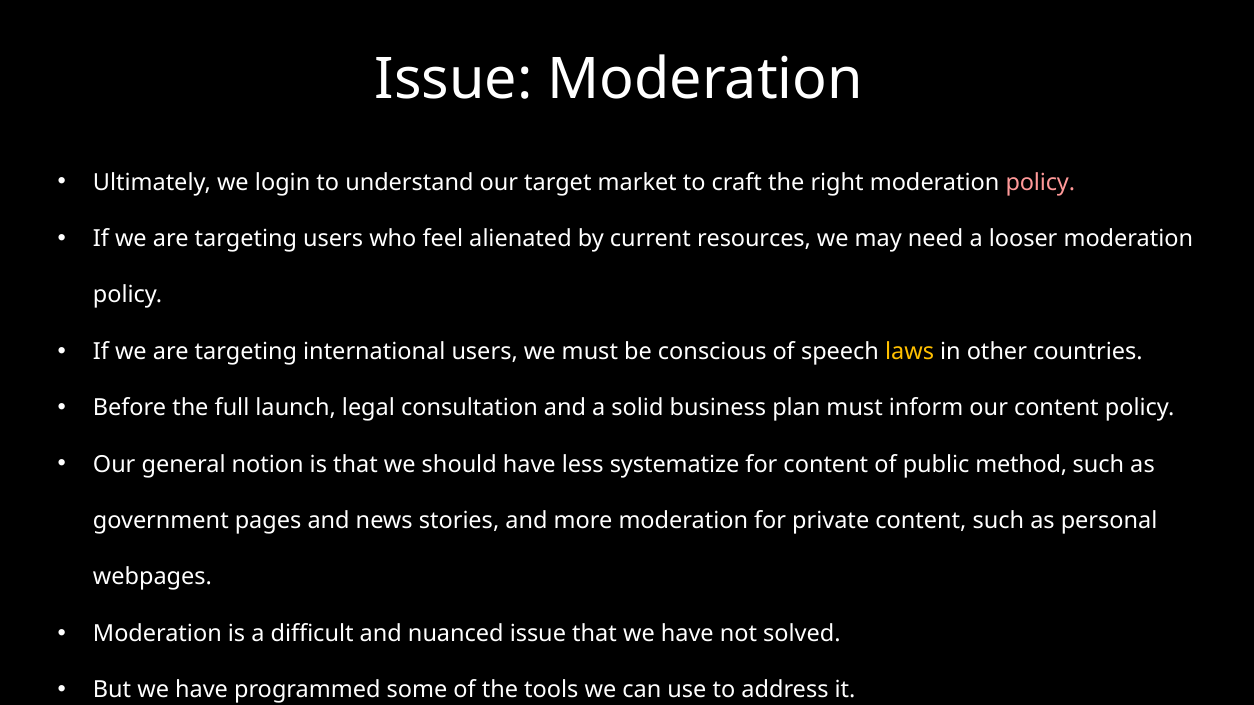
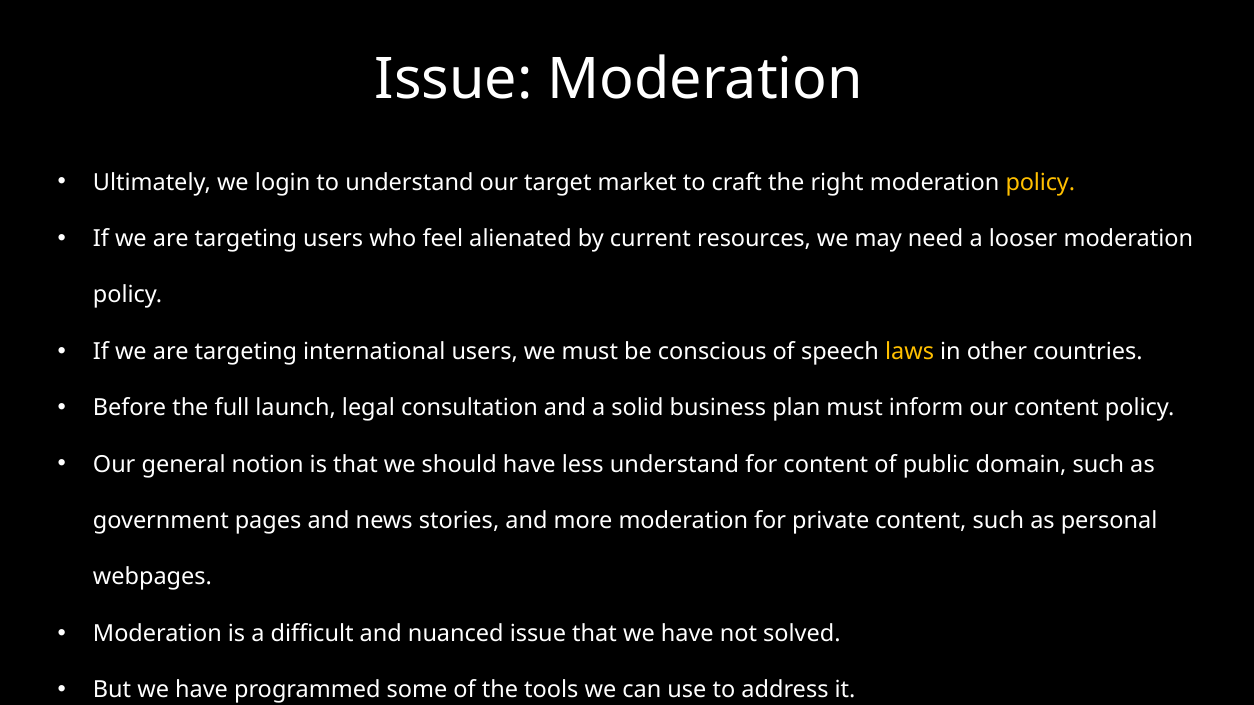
policy colour: pink -> yellow (1040, 183)
less systematize: systematize -> understand (674, 465)
method: method -> domain (1021, 465)
